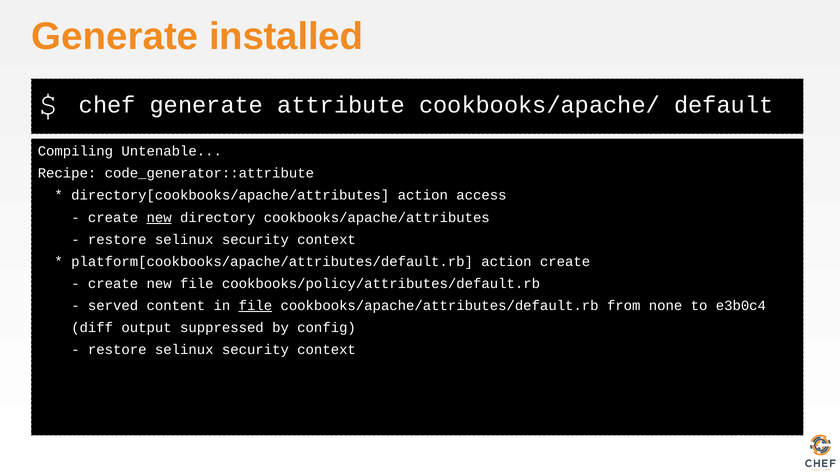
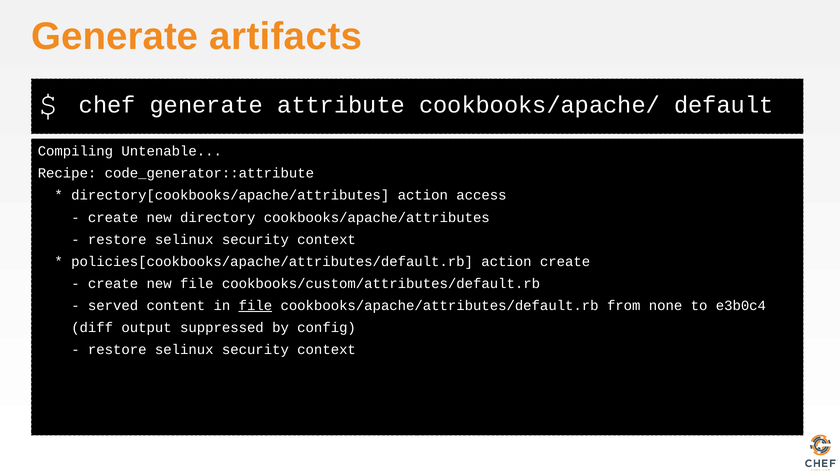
installed: installed -> artifacts (286, 36)
new underline: present -> none (159, 217)
platform[cookbooks/apache/attributes/default.rb: platform[cookbooks/apache/attributes/default.rb -> policies[cookbooks/apache/attributes/default.rb (272, 261)
cookbooks/policy/attributes/default.rb: cookbooks/policy/attributes/default.rb -> cookbooks/custom/attributes/default.rb (381, 283)
